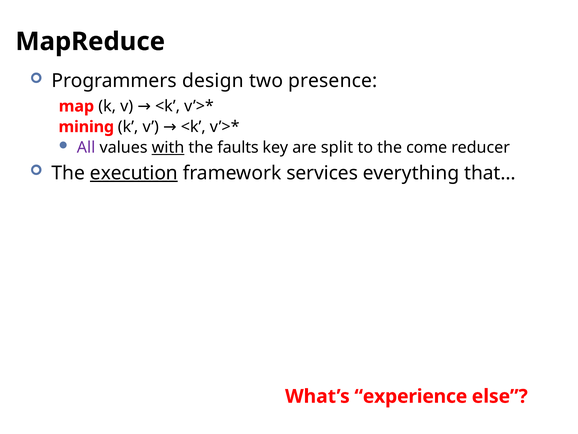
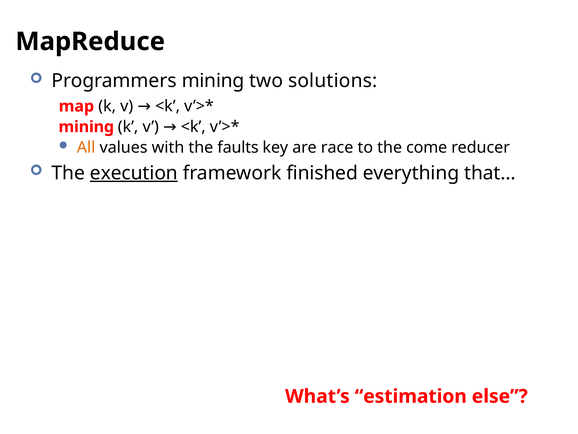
Programmers design: design -> mining (213, 81)
presence: presence -> solutions (333, 81)
All colour: purple -> orange (86, 147)
with underline: present -> none (168, 147)
split: split -> race (337, 147)
services: services -> finished (322, 173)
experience: experience -> estimation (411, 396)
